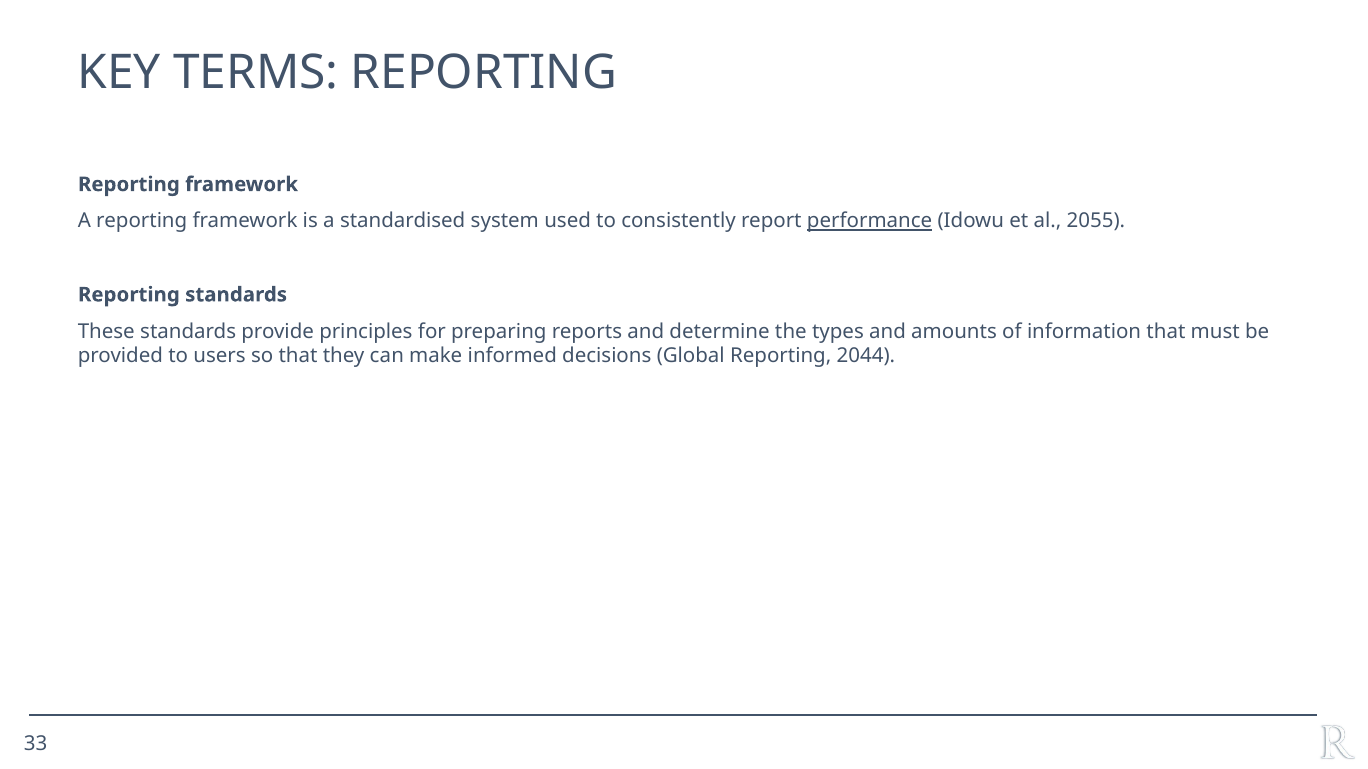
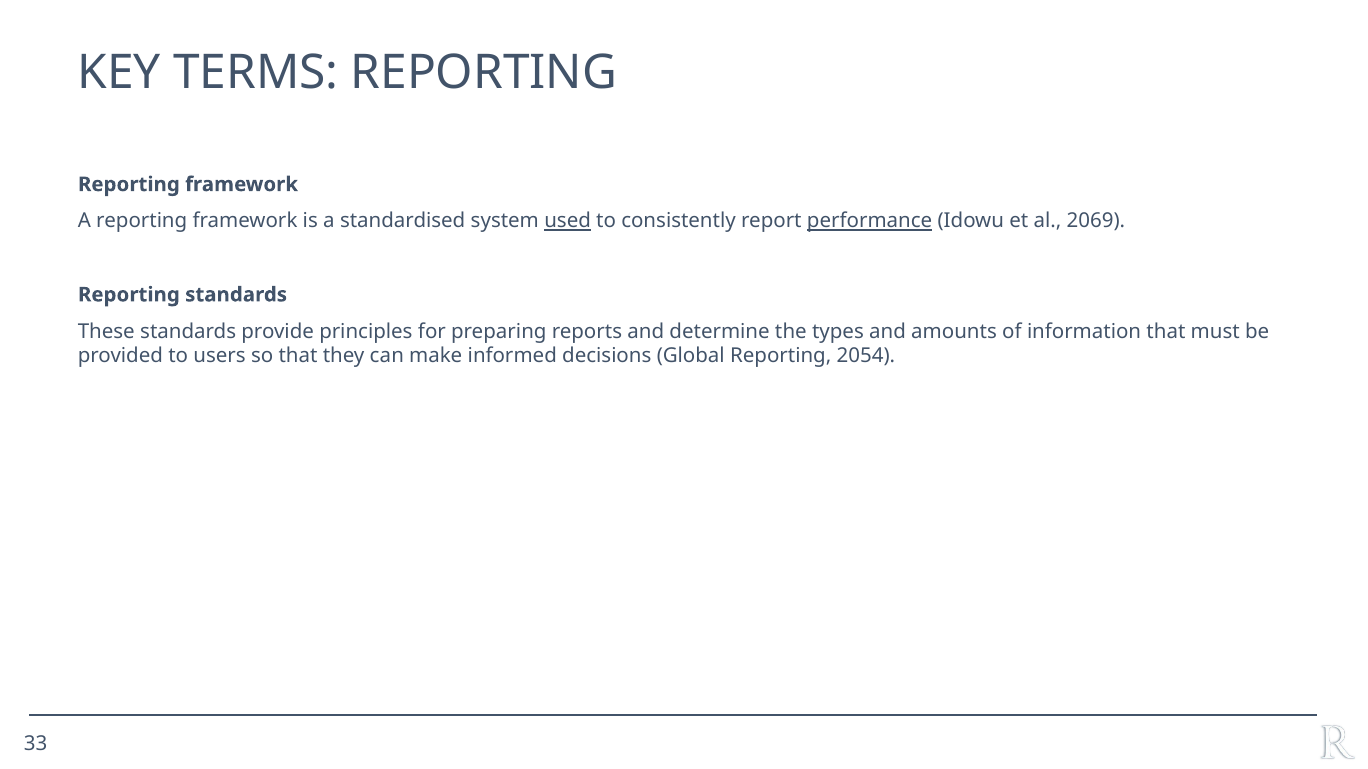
used underline: none -> present (568, 221)
2055: 2055 -> 2069 (1096, 221)
2044: 2044 -> 2054 (866, 356)
